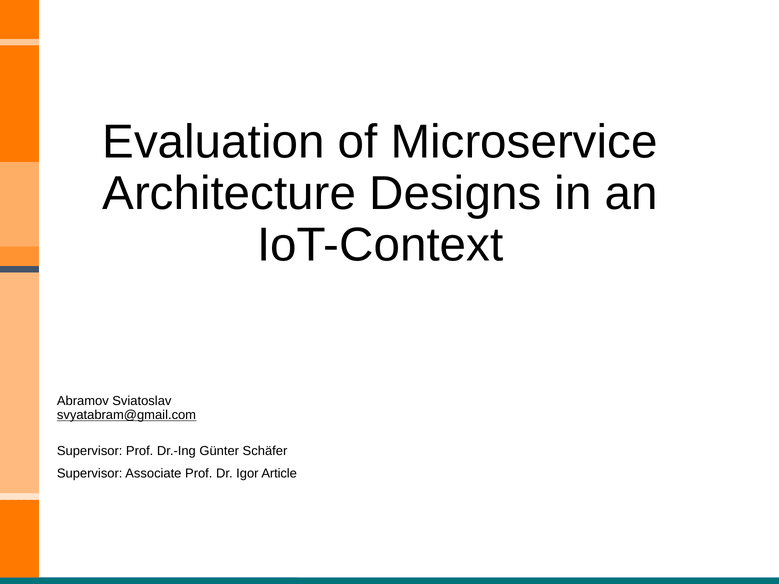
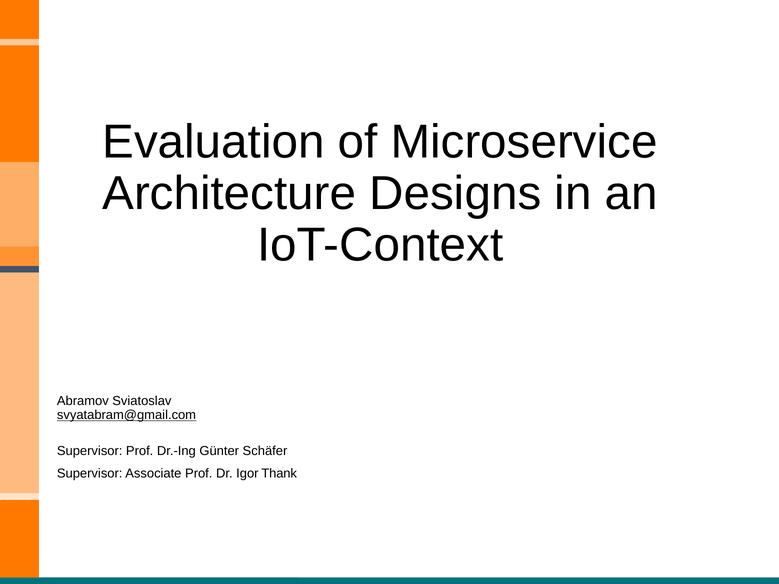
Article: Article -> Thank (279, 473)
